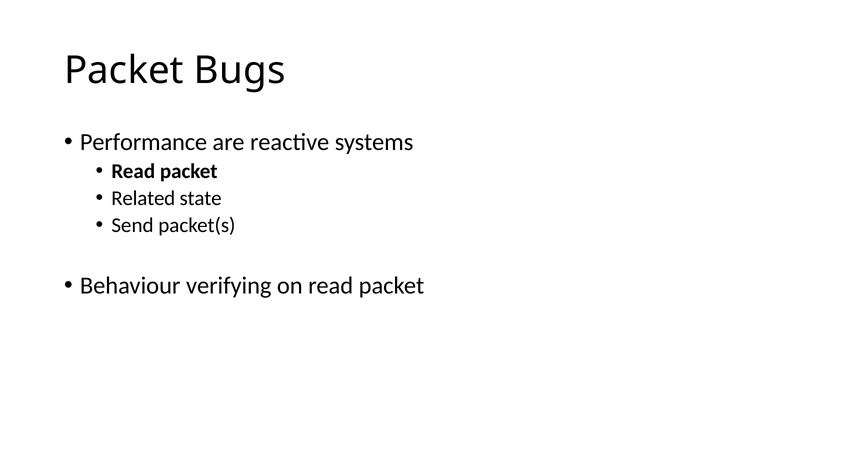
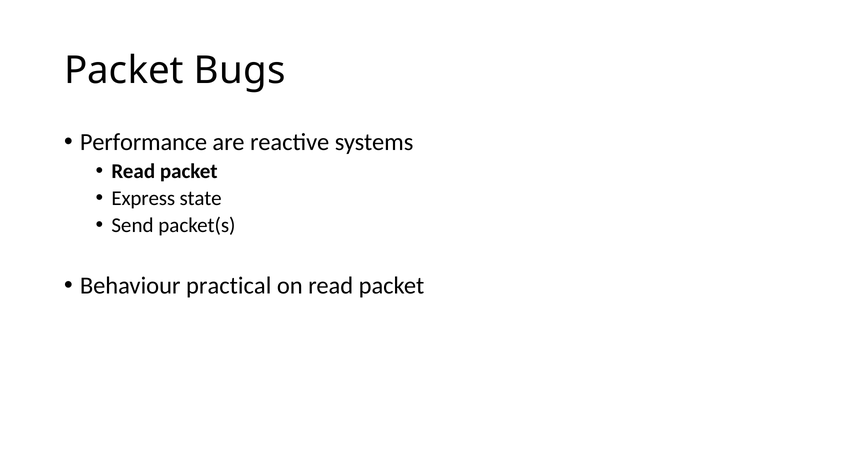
Related: Related -> Express (143, 198)
verifying: verifying -> practical (229, 286)
